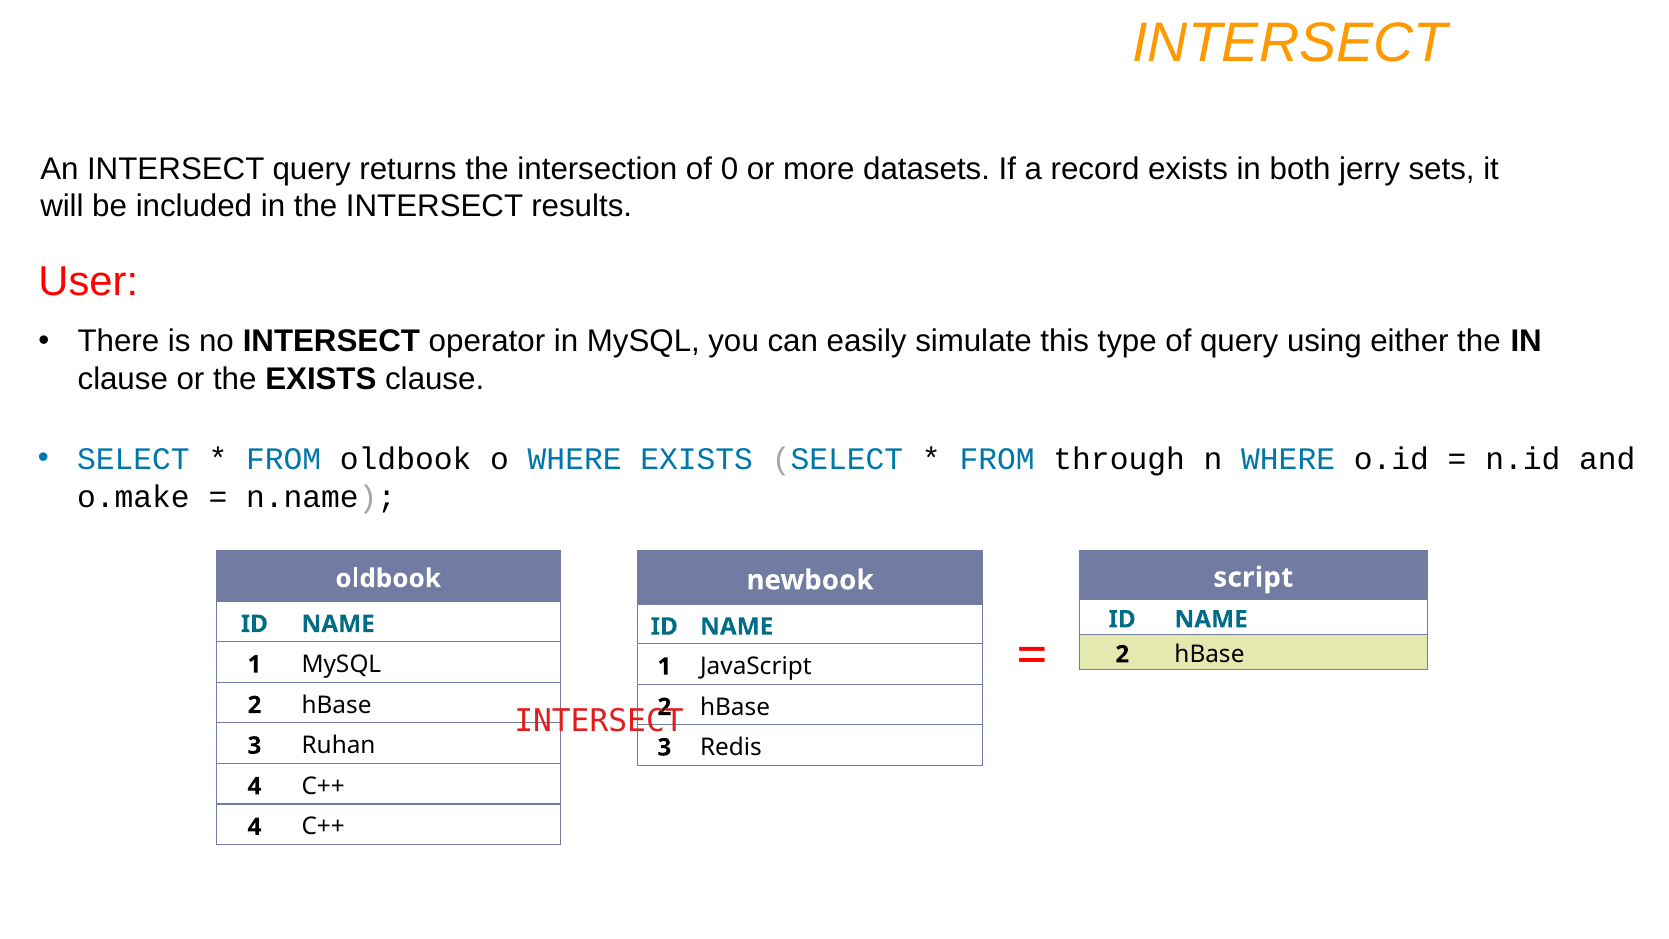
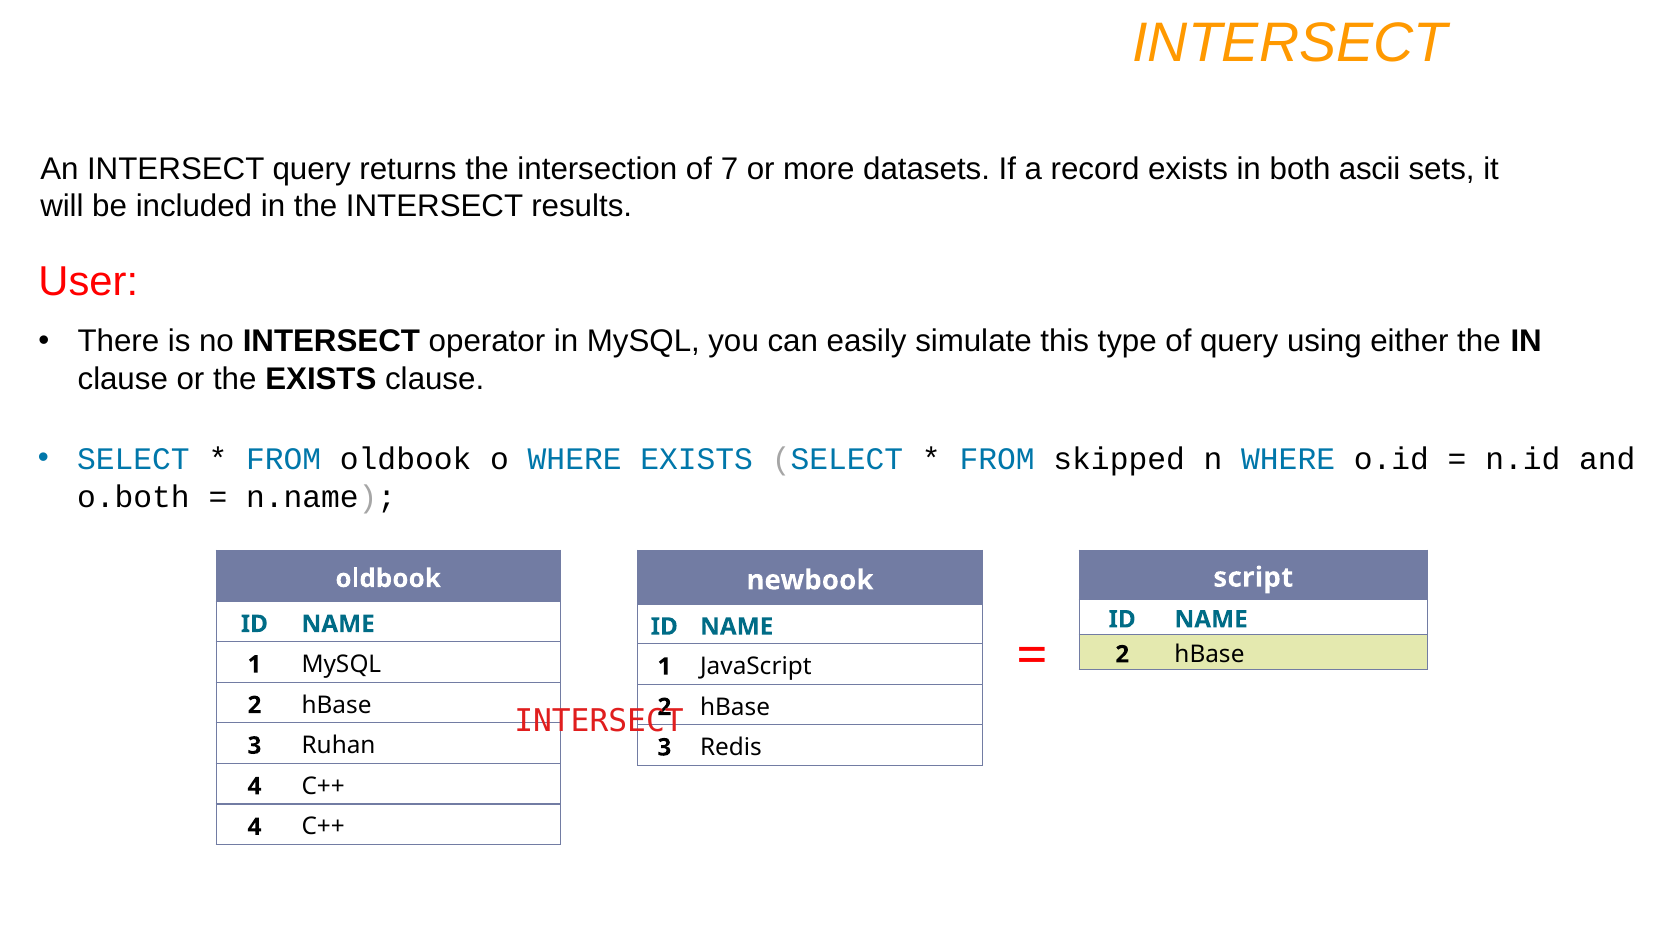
0: 0 -> 7 (729, 169)
jerry: jerry -> ascii (1370, 169)
through: through -> skipped (1119, 459)
o.make: o.make -> o.both (133, 497)
